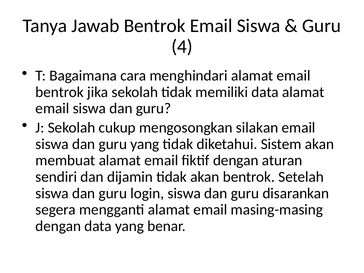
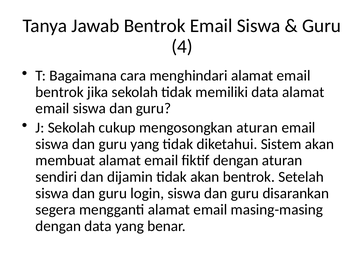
mengosongkan silakan: silakan -> aturan (257, 128)
